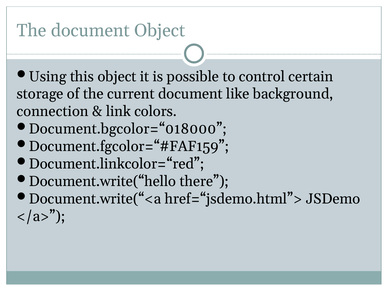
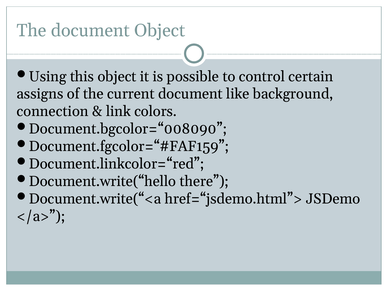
storage: storage -> assigns (40, 94)
Document.bgcolor=“018000: Document.bgcolor=“018000 -> Document.bgcolor=“008090 (128, 129)
